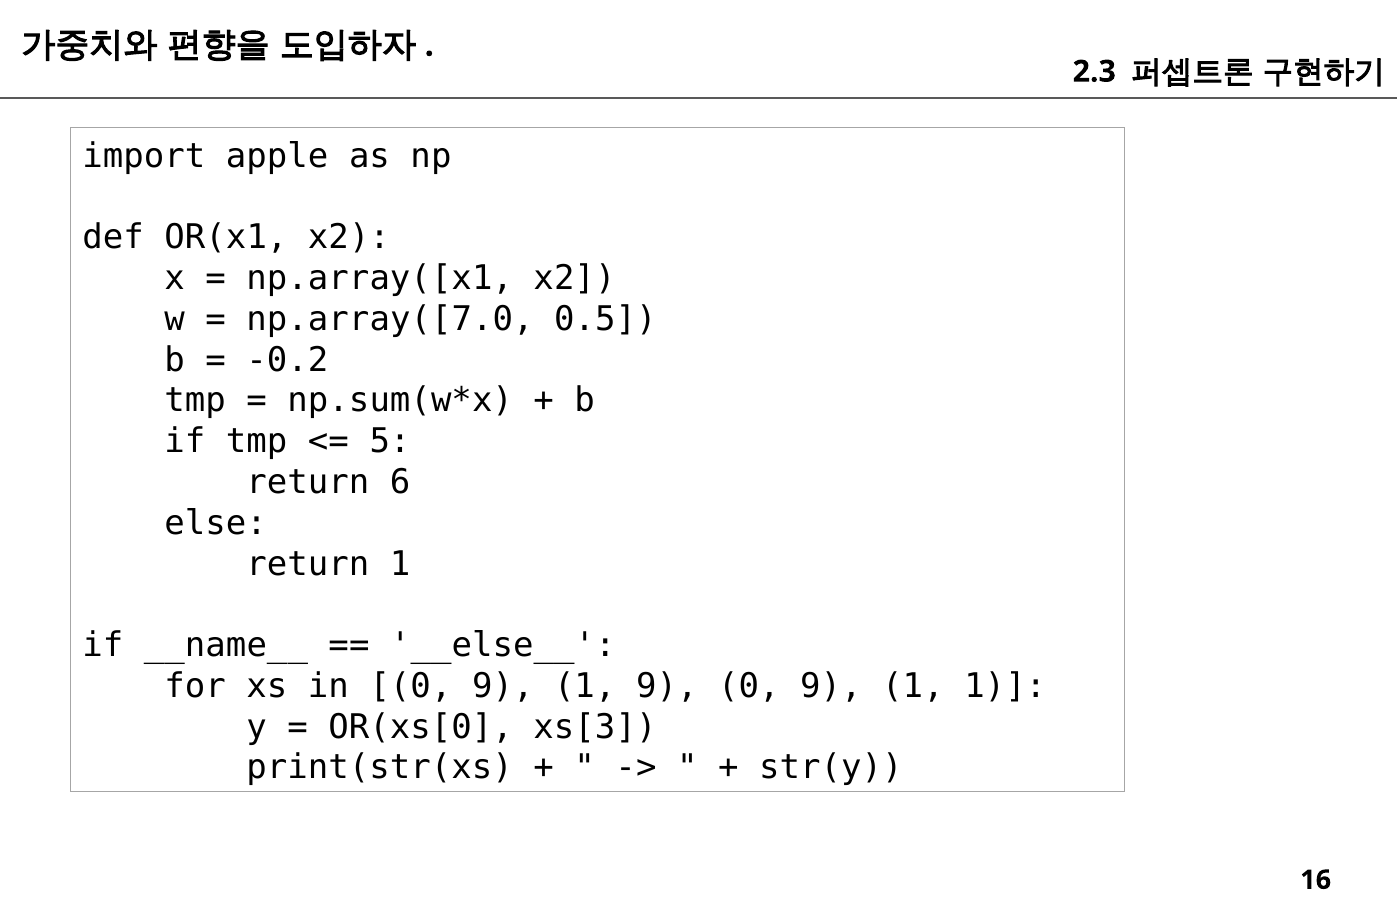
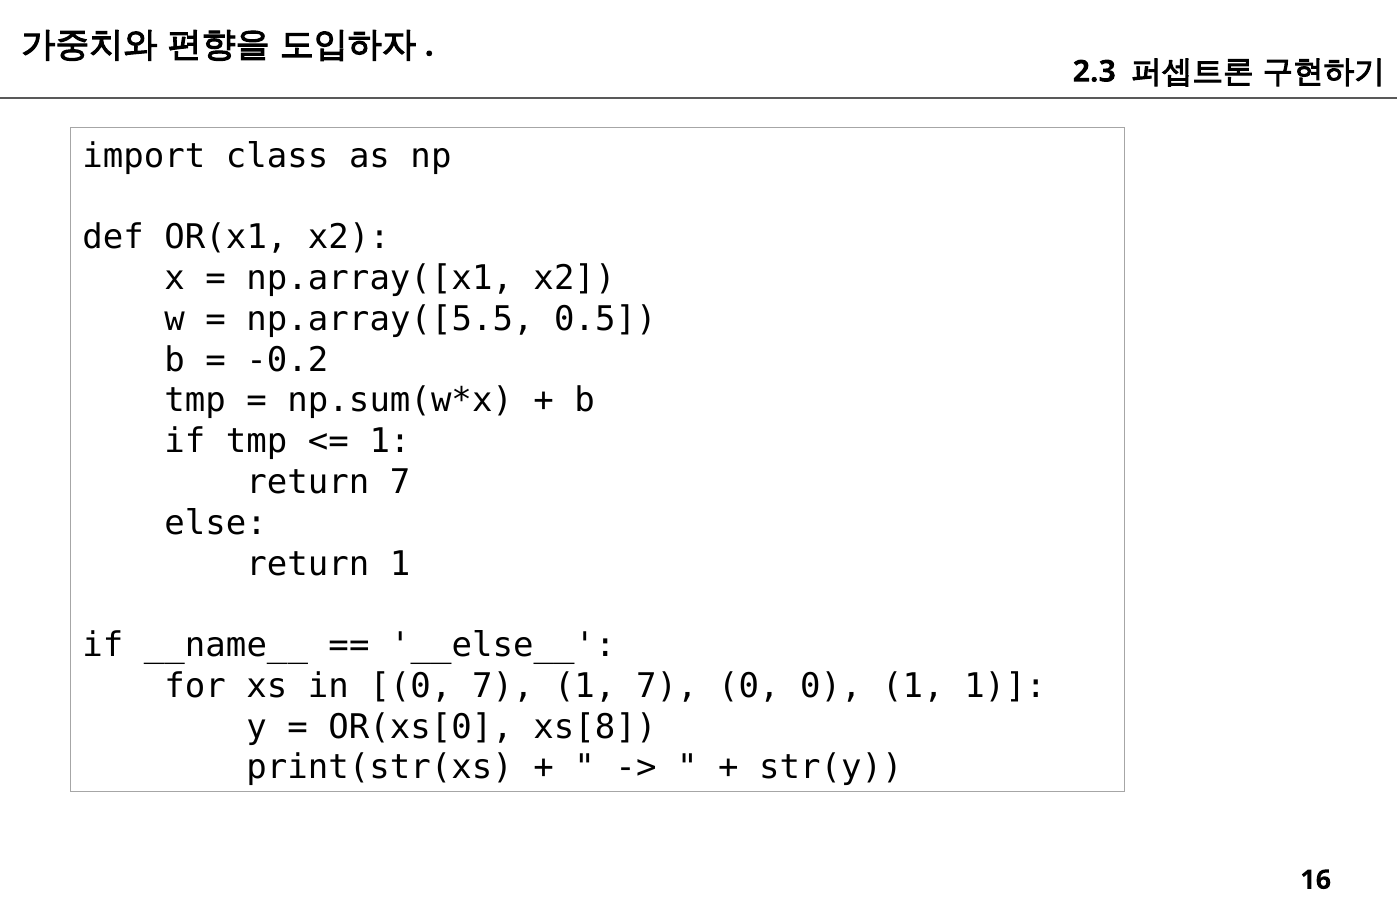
apple: apple -> class (277, 156)
np.array([7.0: np.array([7.0 -> np.array([5.5 (390, 319)
5: 5 -> 1 (390, 442)
return 6: 6 -> 7 (400, 483)
in 0 9: 9 -> 7 (503, 687)
1 9: 9 -> 7 (667, 687)
9: 9 -> 0 (831, 687)
xs[3: xs[3 -> xs[8 (595, 727)
